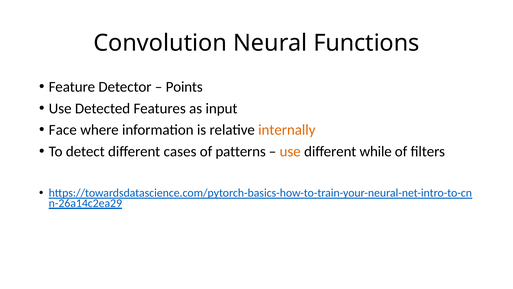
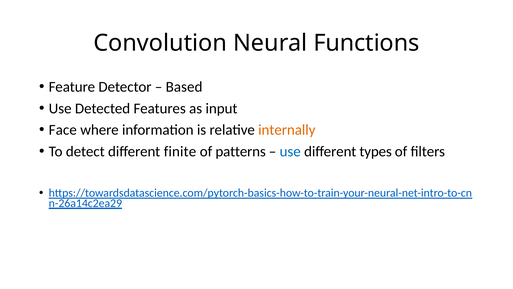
Points: Points -> Based (184, 87)
cases: cases -> finite (180, 151)
use colour: orange -> blue (290, 151)
while: while -> types (376, 151)
